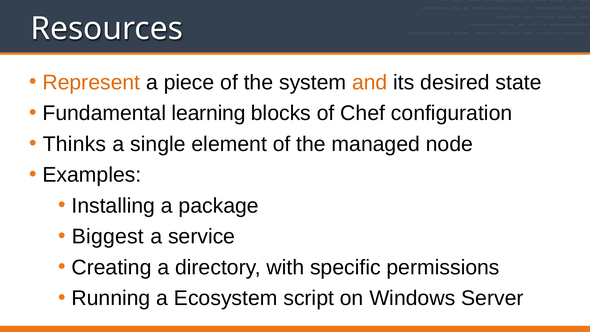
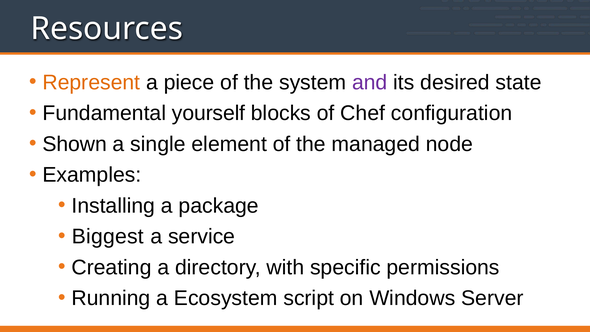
and colour: orange -> purple (370, 82)
learning: learning -> yourself (209, 113)
Thinks: Thinks -> Shown (75, 144)
